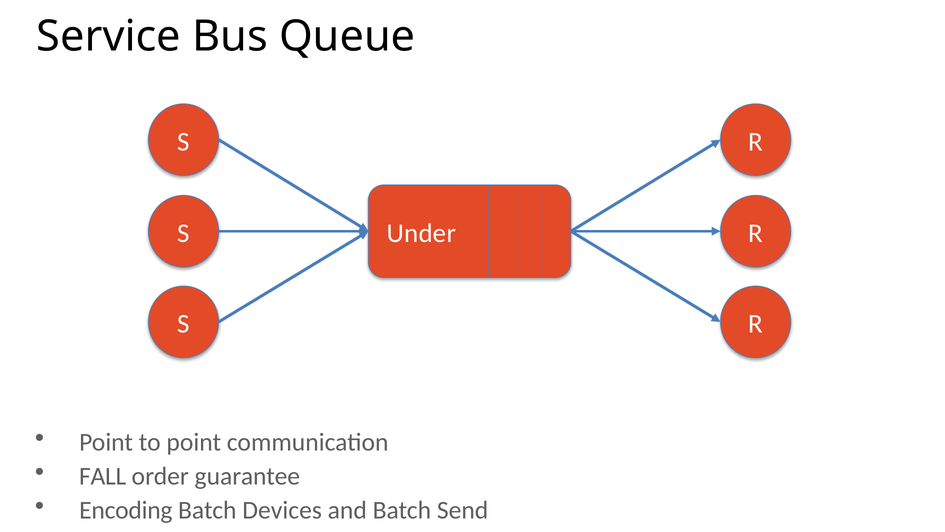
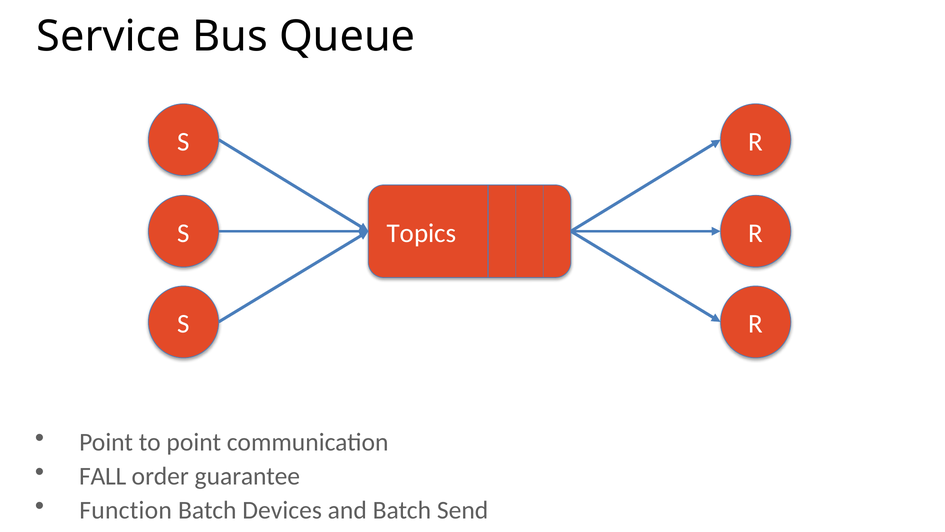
Under: Under -> Topics (421, 233)
Encoding: Encoding -> Function (126, 510)
